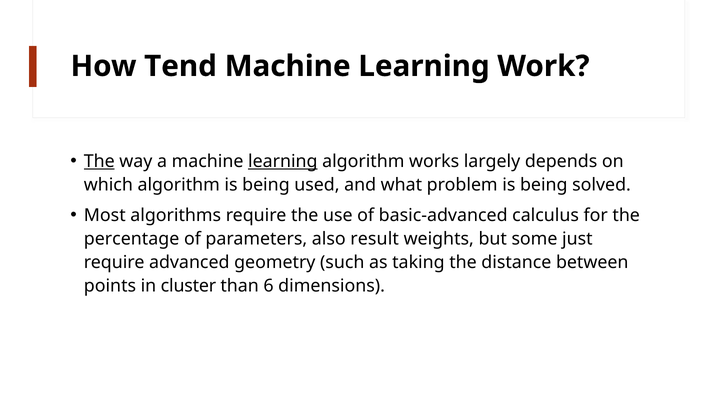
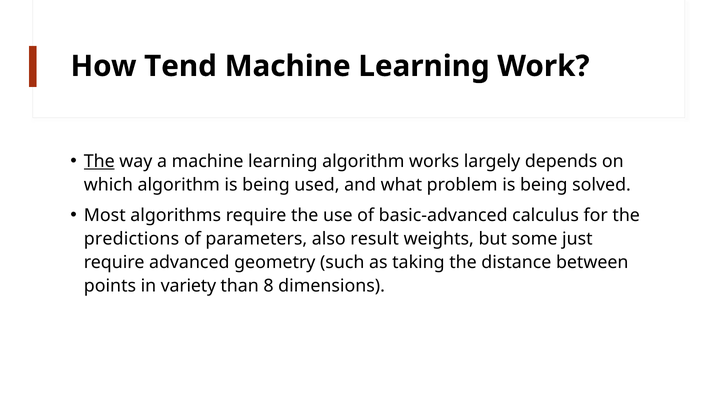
learning underline: present -> none (283, 161)
percentage: percentage -> predictions (132, 239)
cluster: cluster -> variety (188, 286)
6: 6 -> 8 (269, 286)
